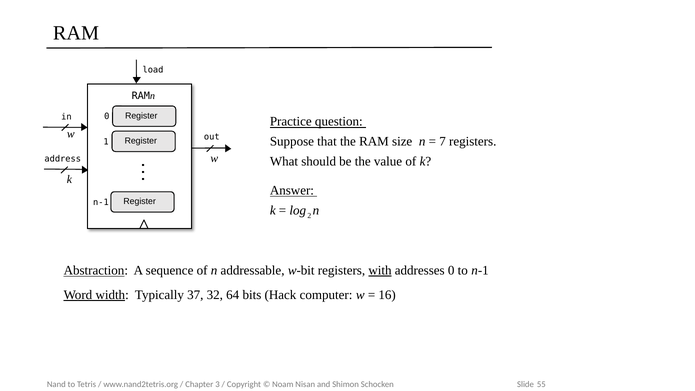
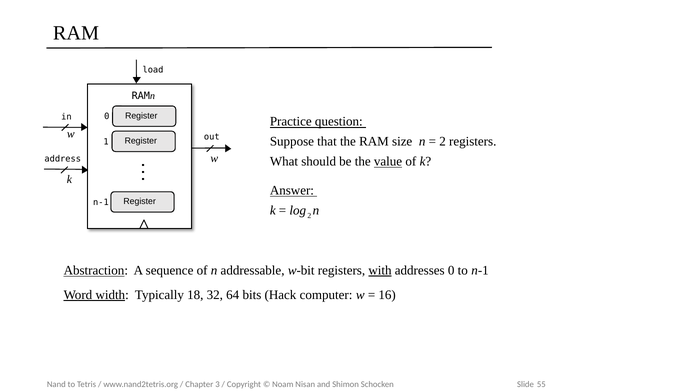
7: 7 -> 2 (443, 142)
value underline: none -> present (388, 162)
37: 37 -> 18 (195, 295)
